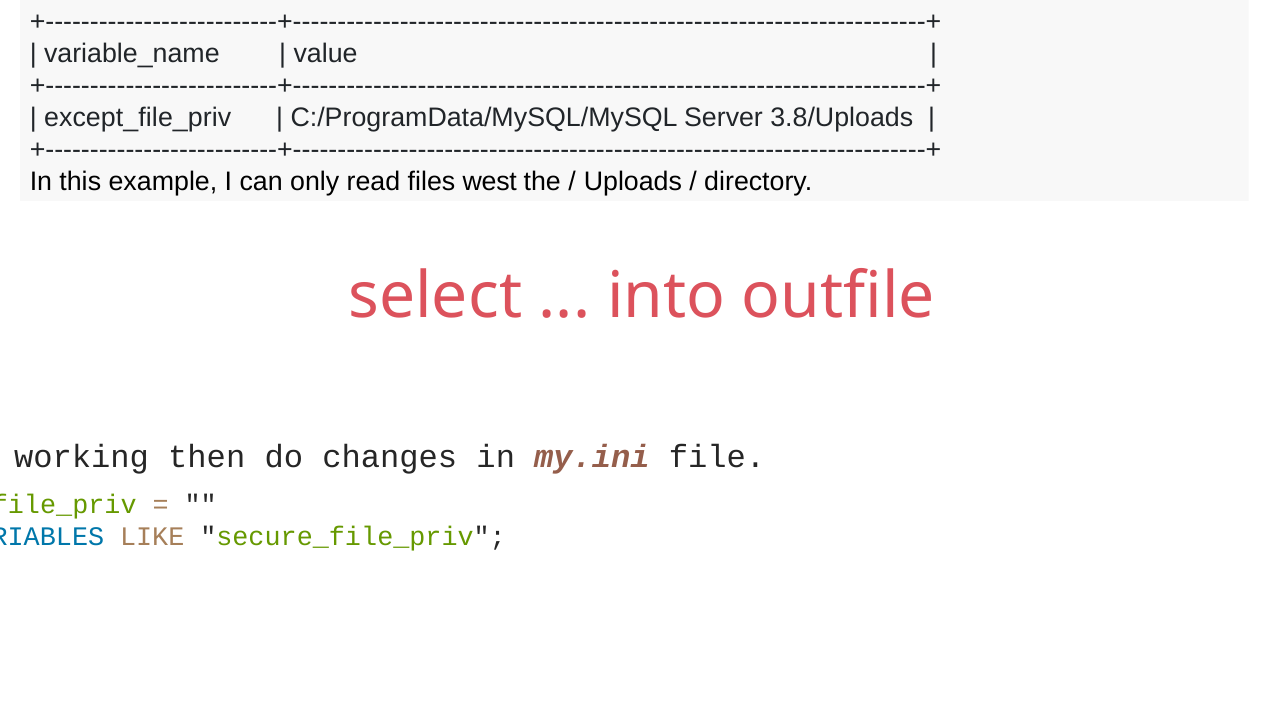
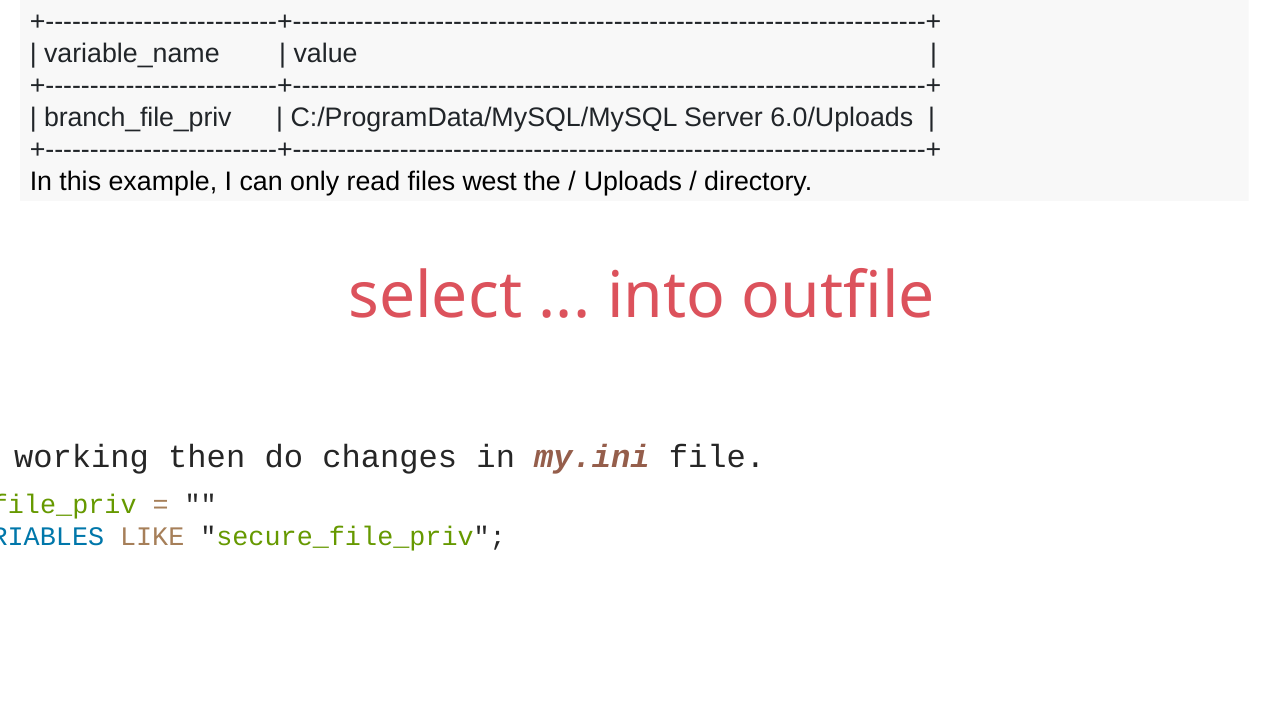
except_file_priv: except_file_priv -> branch_file_priv (138, 118)
3.8/Uploads: 3.8/Uploads -> 6.0/Uploads (842, 118)
